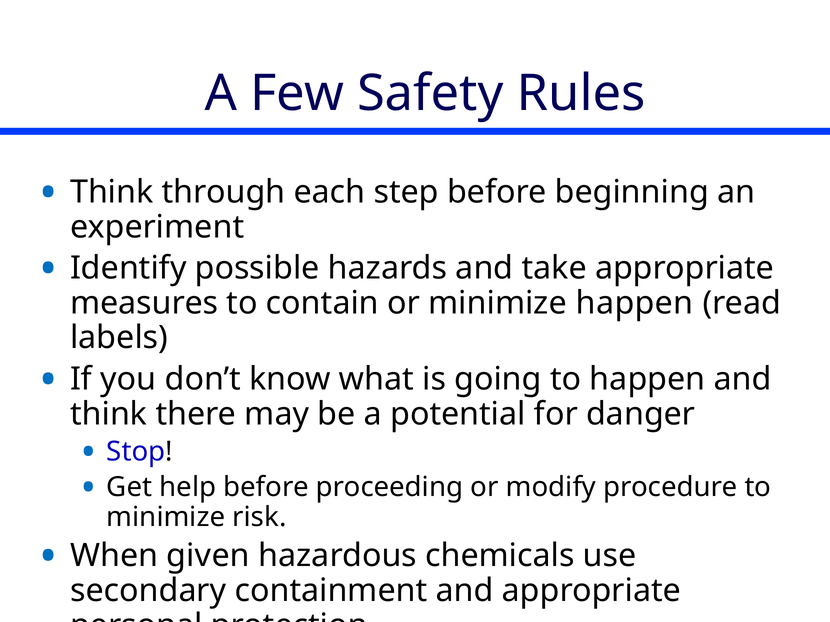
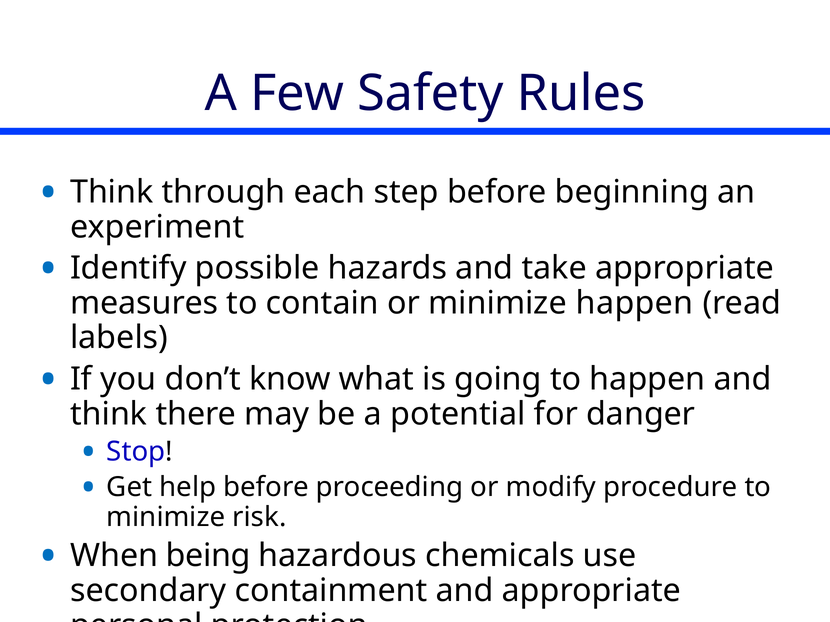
given: given -> being (208, 556)
